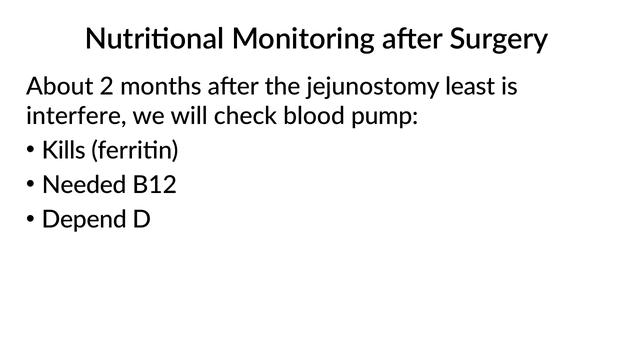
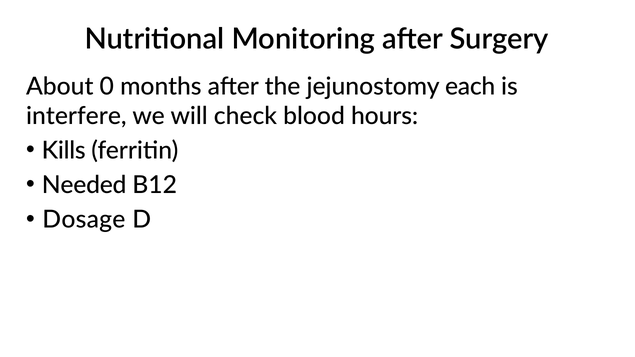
2: 2 -> 0 (107, 86)
least: least -> each (470, 86)
pump: pump -> hours (385, 116)
Depend: Depend -> Dosage (84, 220)
